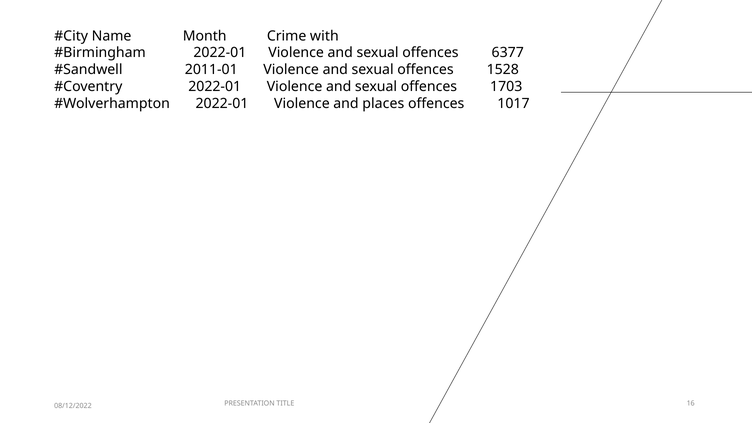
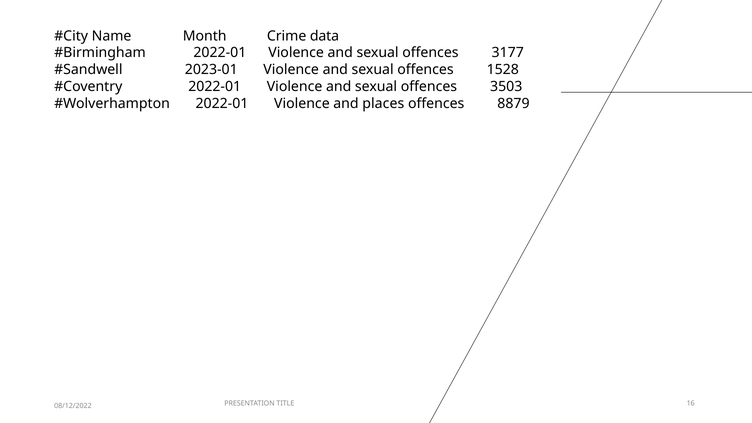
with: with -> data (325, 36)
6377: 6377 -> 3177 (508, 53)
2011-01: 2011-01 -> 2023-01 (211, 70)
1703: 1703 -> 3503 (506, 87)
1017: 1017 -> 8879 (513, 104)
